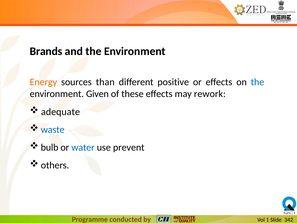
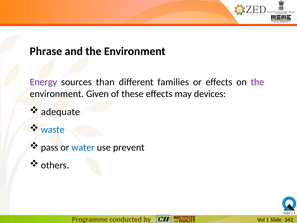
Brands: Brands -> Phrase (46, 51)
Energy colour: orange -> purple (43, 82)
positive: positive -> families (173, 82)
the colour: blue -> purple (258, 82)
rework: rework -> devices (210, 94)
bulb: bulb -> pass (50, 147)
